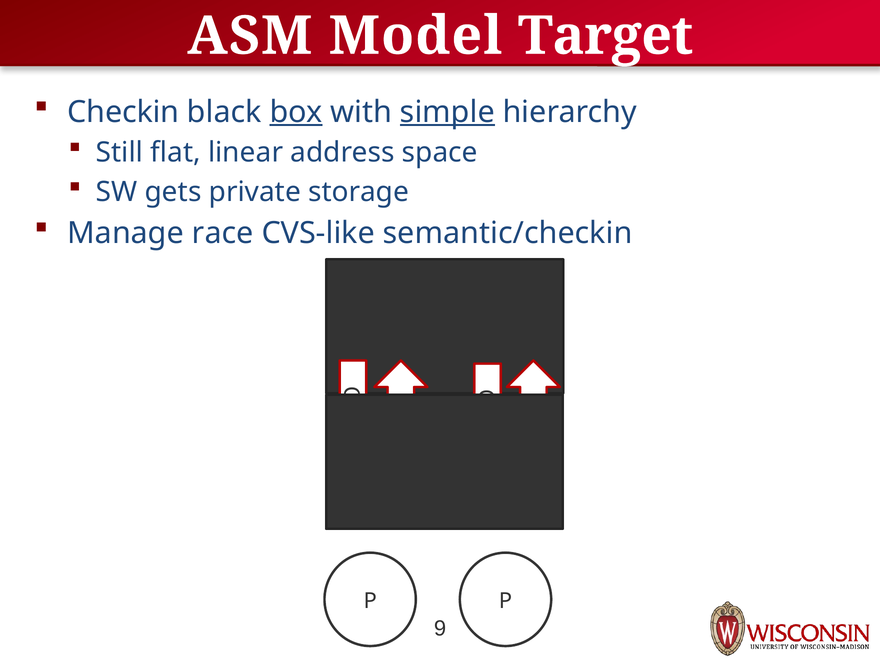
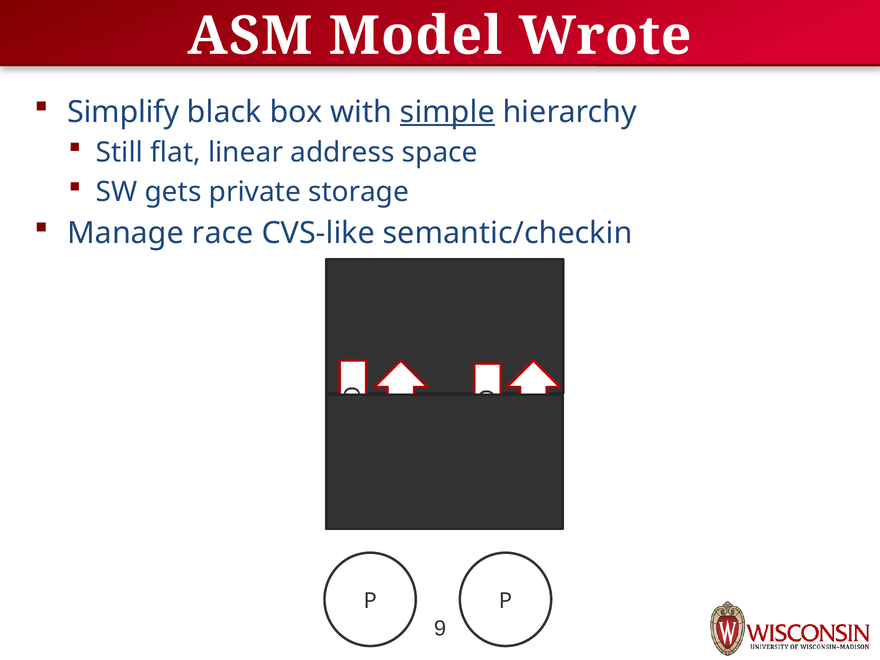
Target: Target -> Wrote (605, 36)
Checkin: Checkin -> Simplify (123, 112)
box underline: present -> none (296, 112)
